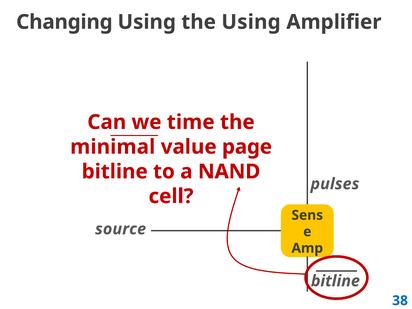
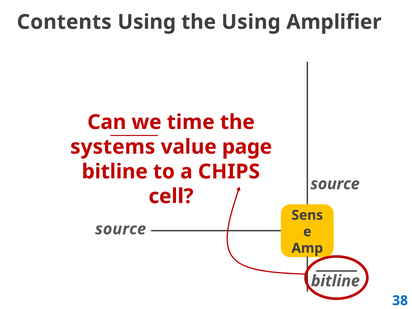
Changing: Changing -> Contents (64, 22)
minimal: minimal -> systems (113, 147)
NAND: NAND -> CHIPS (229, 172)
pulses: pulses -> source (335, 184)
